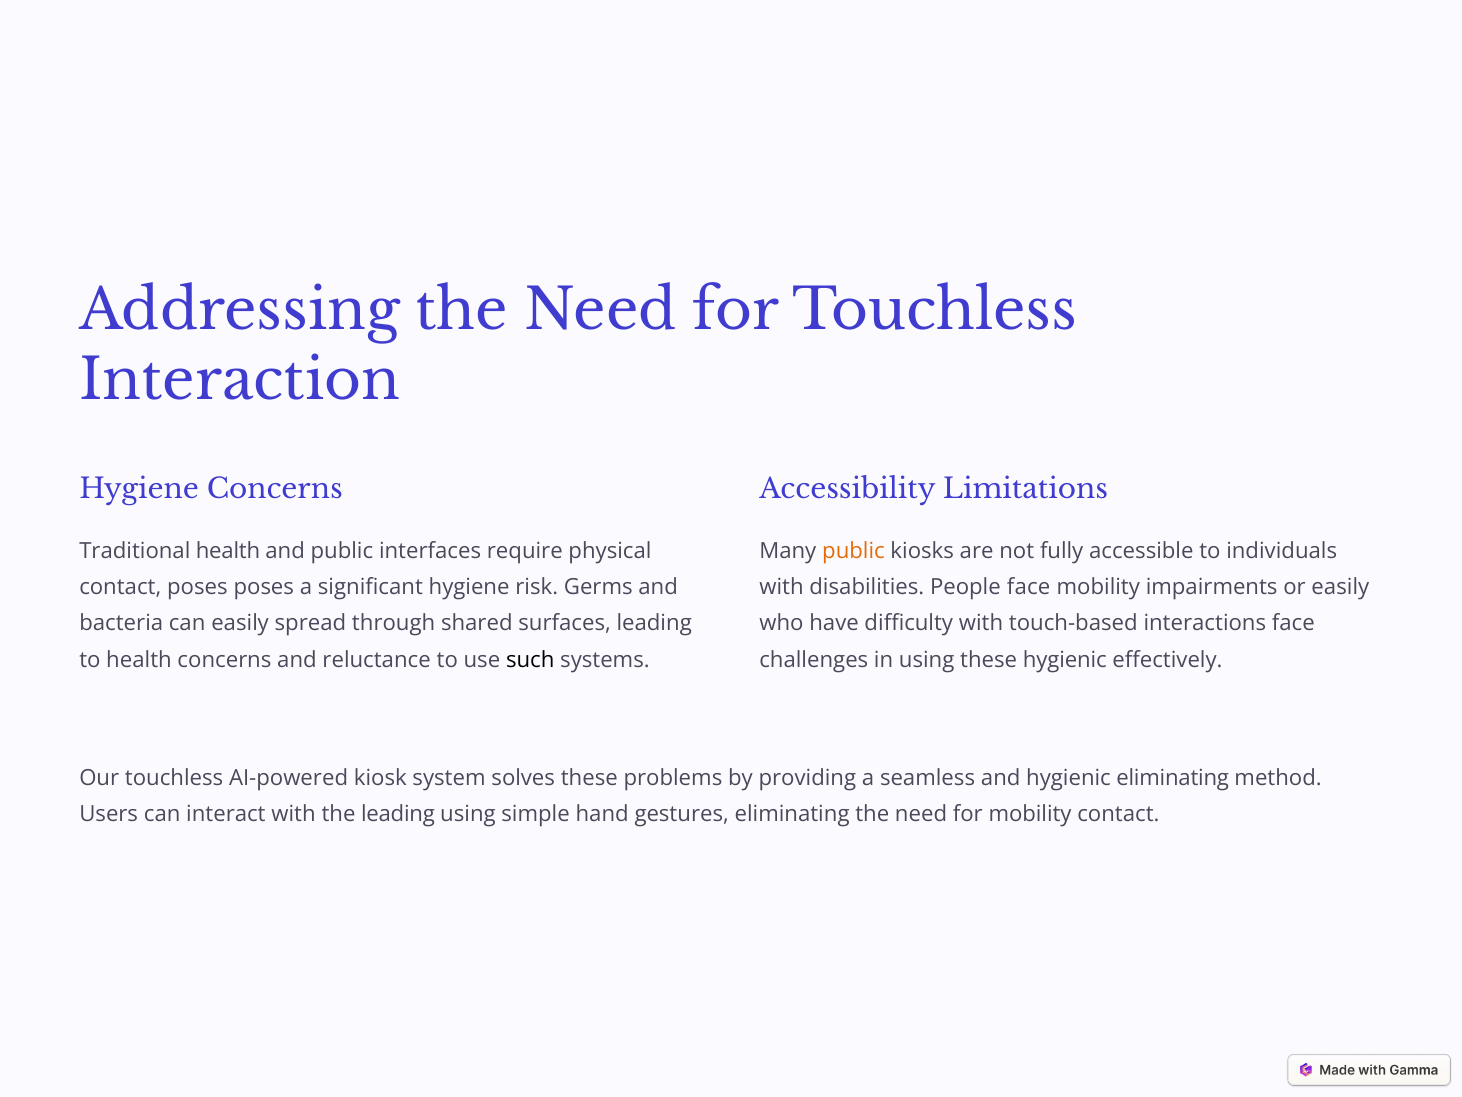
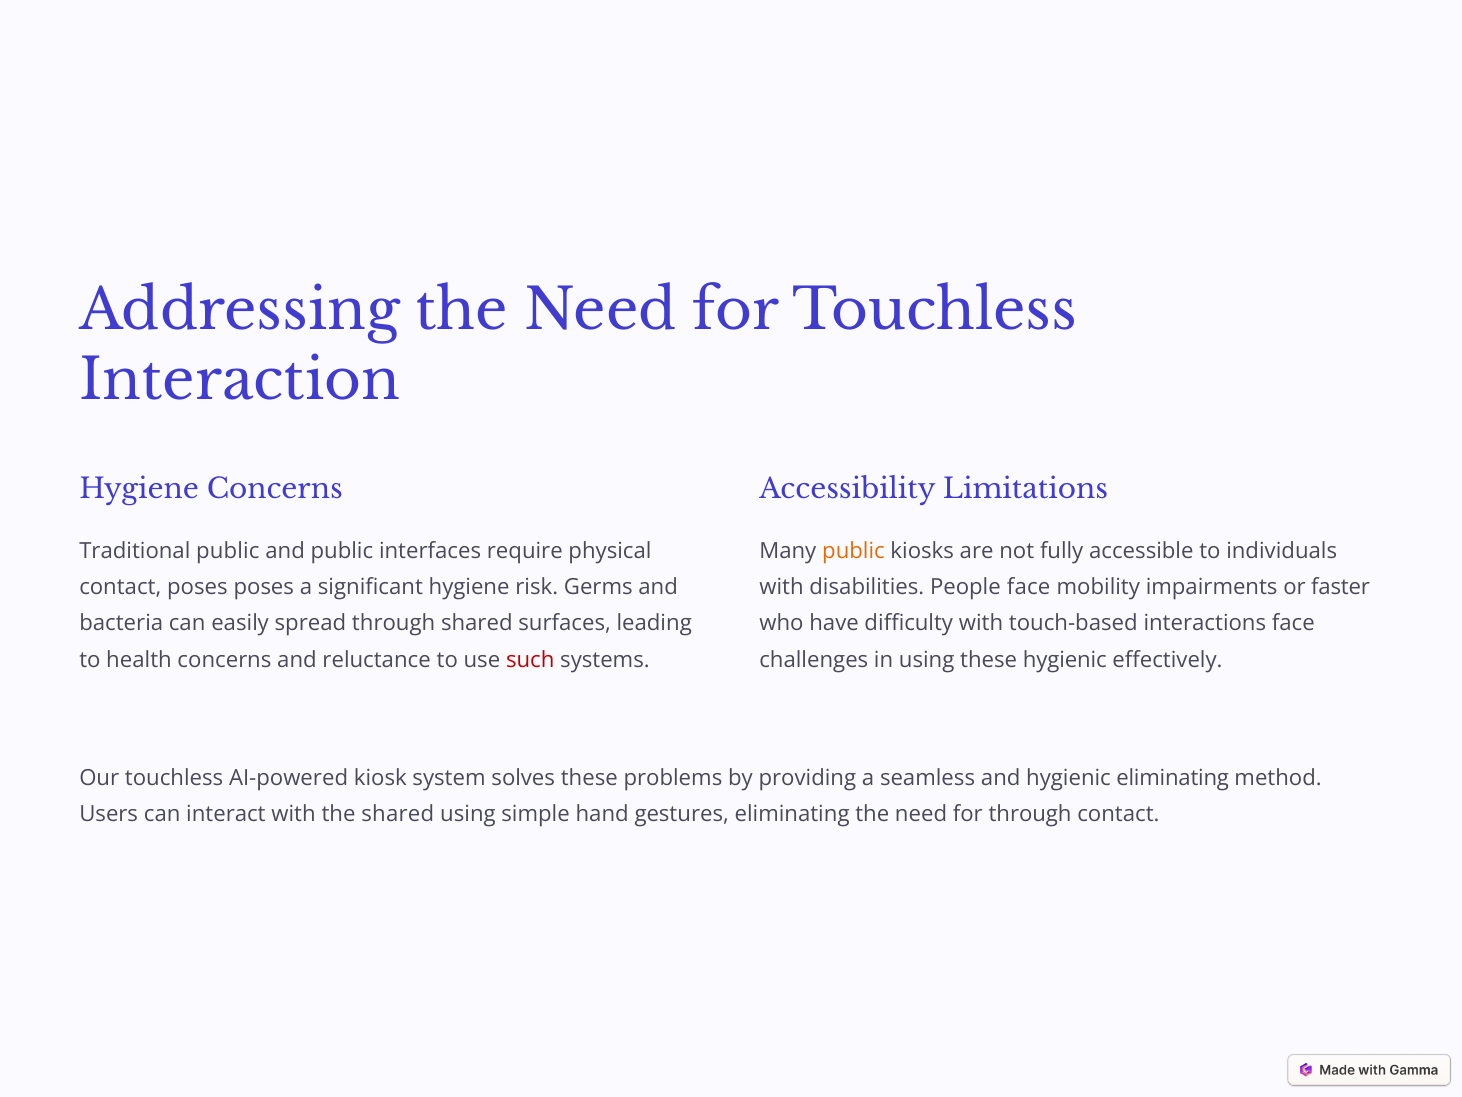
Traditional health: health -> public (228, 551)
or easily: easily -> faster (1341, 587)
such colour: black -> red (530, 659)
the leading: leading -> shared (398, 814)
for mobility: mobility -> through (1030, 814)
